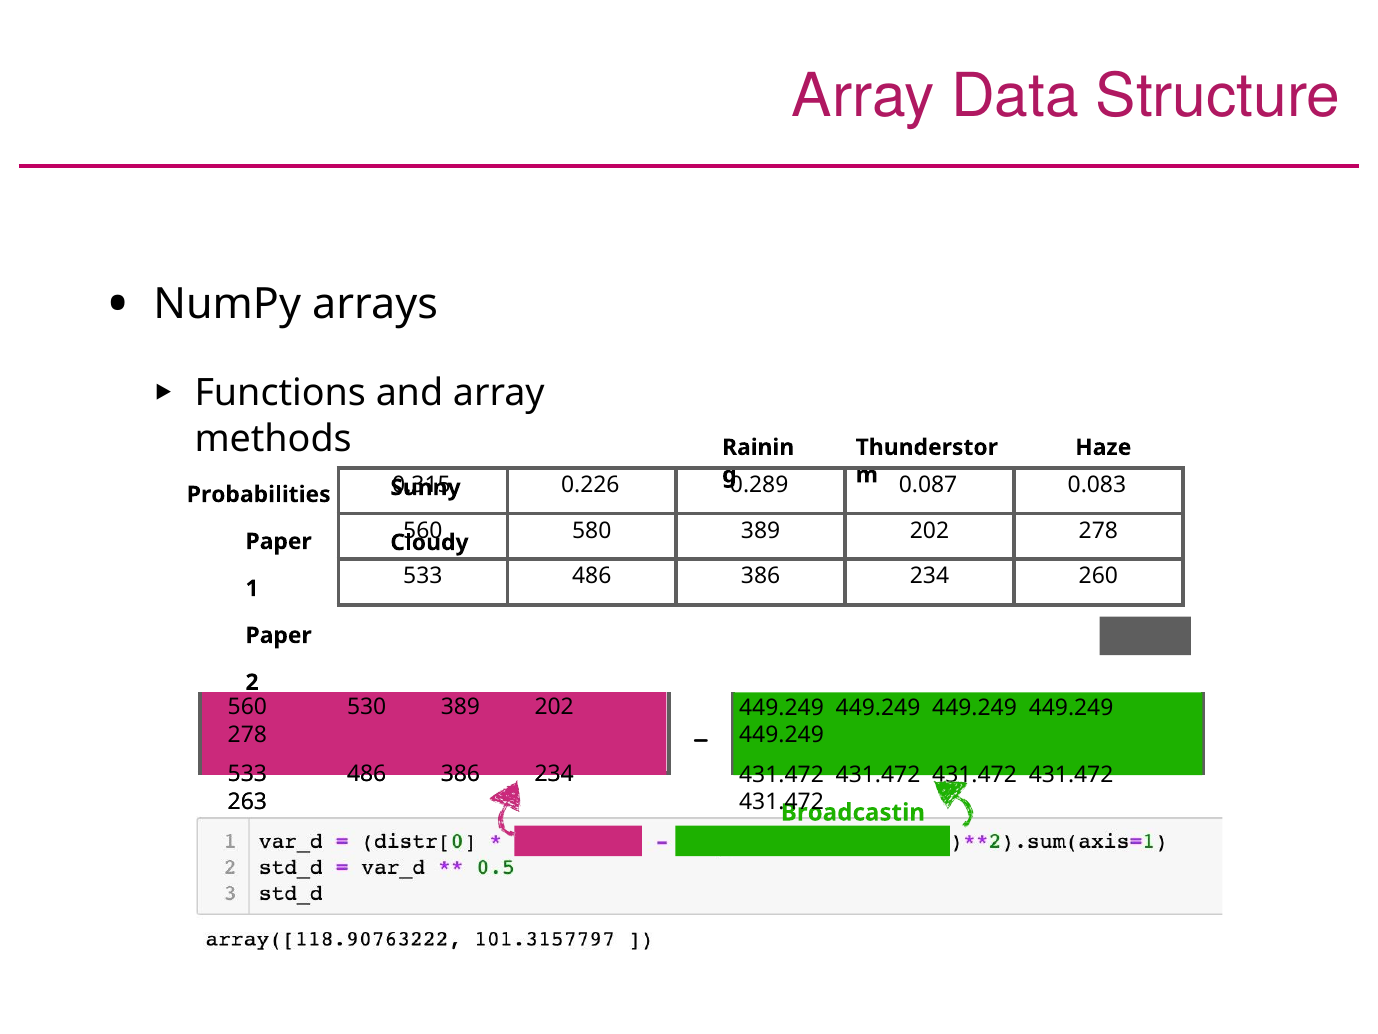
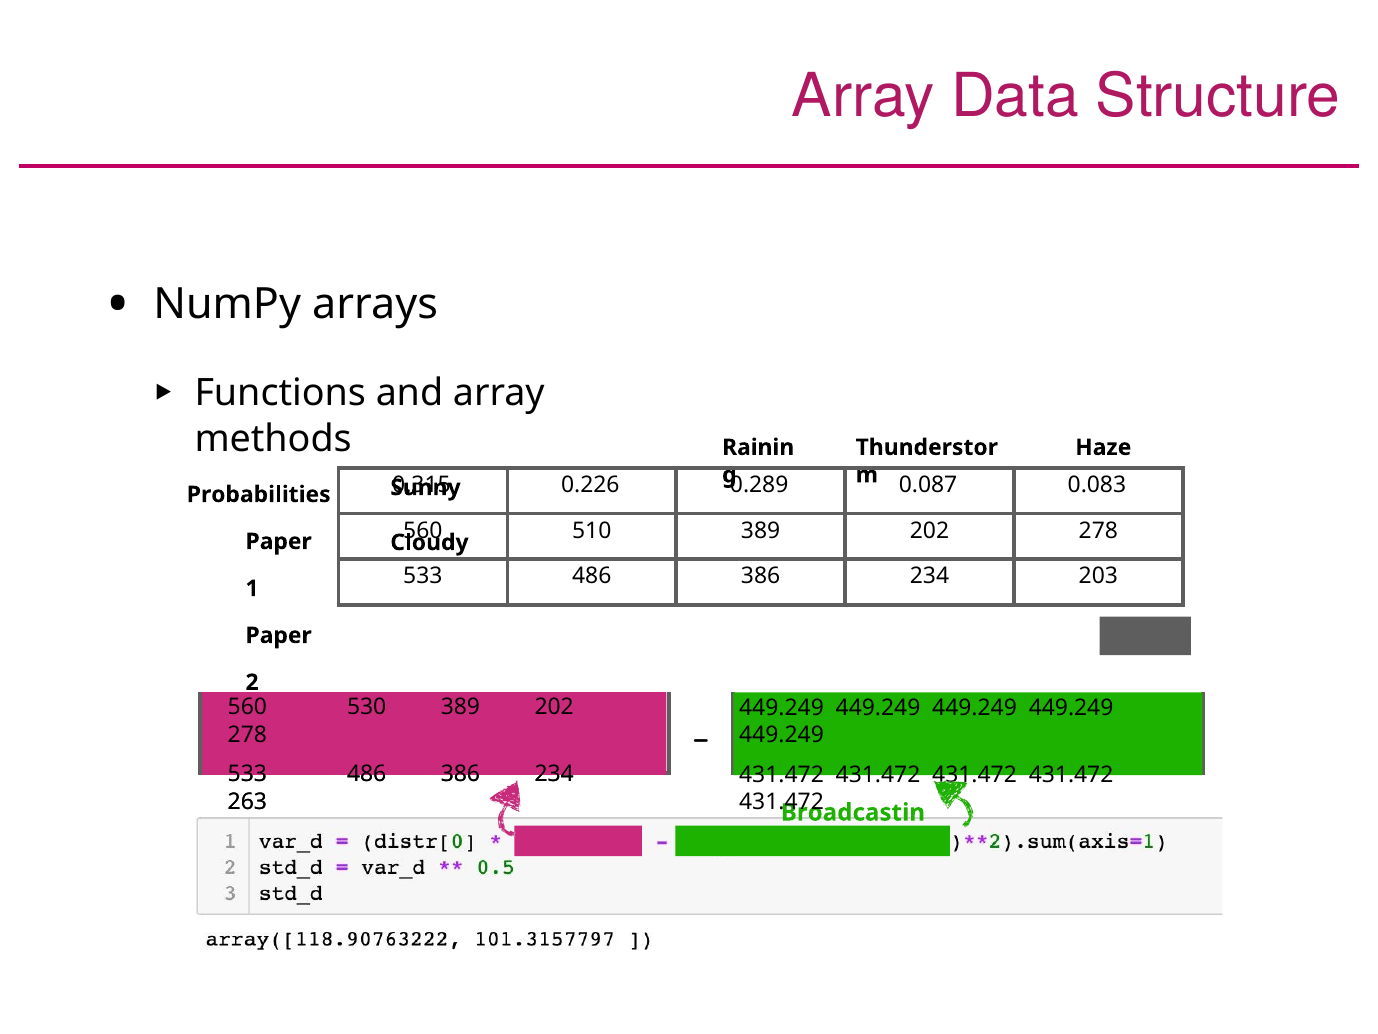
580: 580 -> 510 (592, 530)
260: 260 -> 203 (1098, 576)
